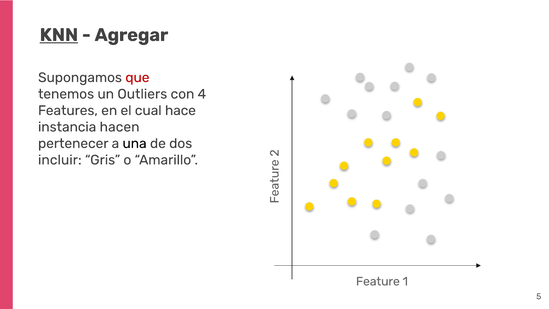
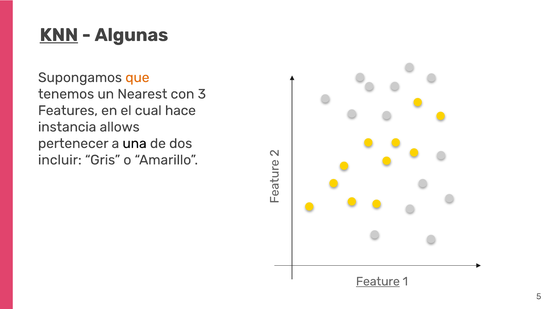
Agregar: Agregar -> Algunas (131, 35)
que colour: red -> orange (137, 77)
Outliers: Outliers -> Nearest (142, 94)
4: 4 -> 3 (202, 94)
hacen: hacen -> allows (120, 127)
Feature underline: none -> present (378, 281)
